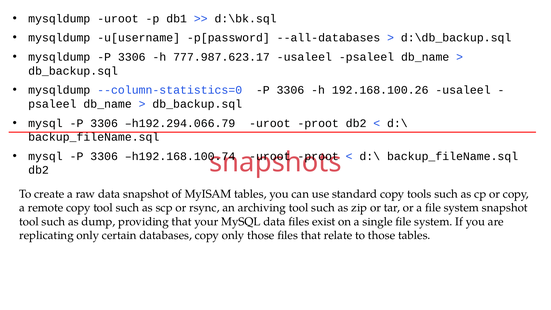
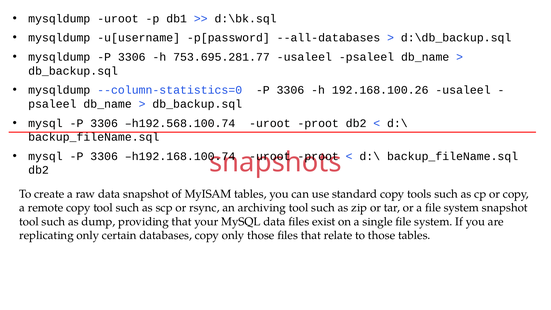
777.987.623.17: 777.987.623.17 -> 753.695.281.77 (222, 57)
h192.294.066.79: h192.294.066.79 -> h192.568.100.74 (180, 123)
